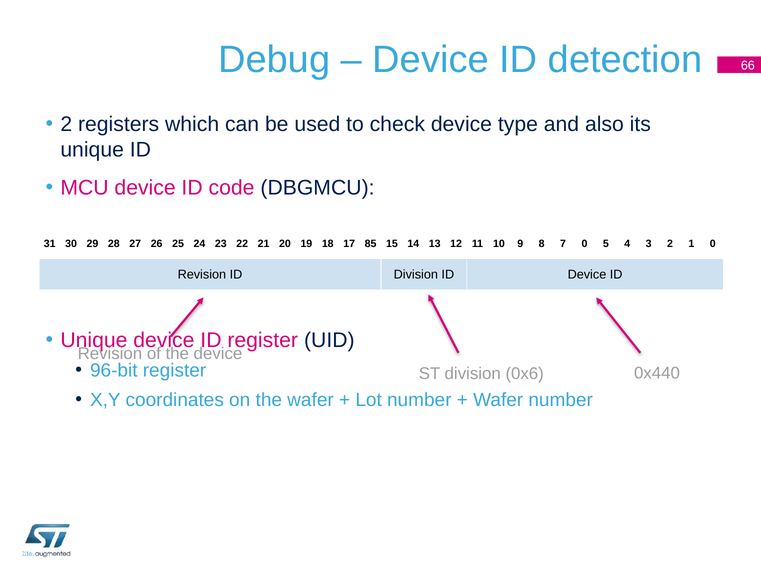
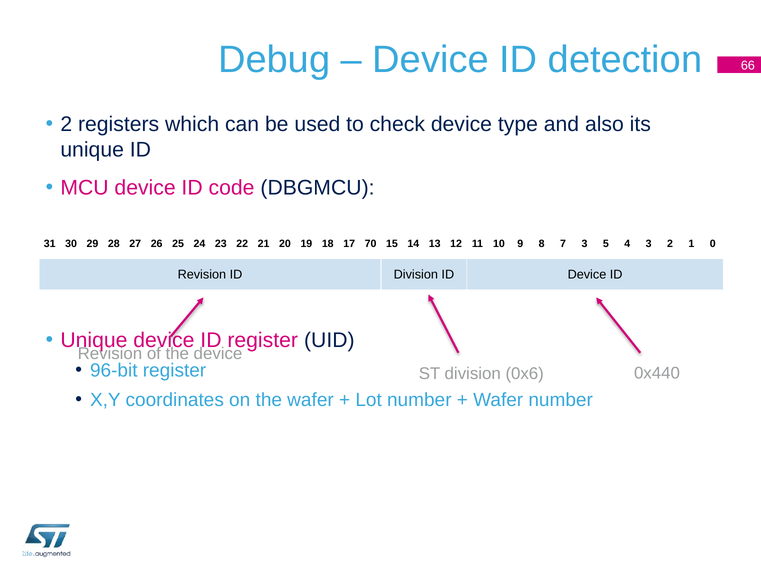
85: 85 -> 70 (371, 243)
7 0: 0 -> 3 (584, 243)
